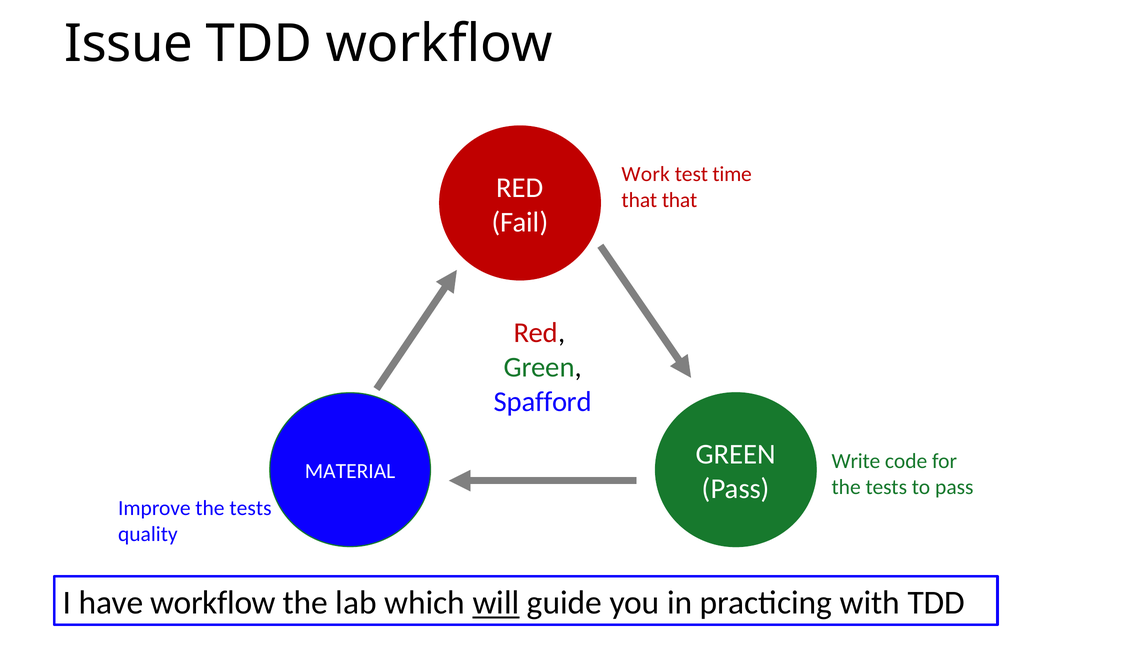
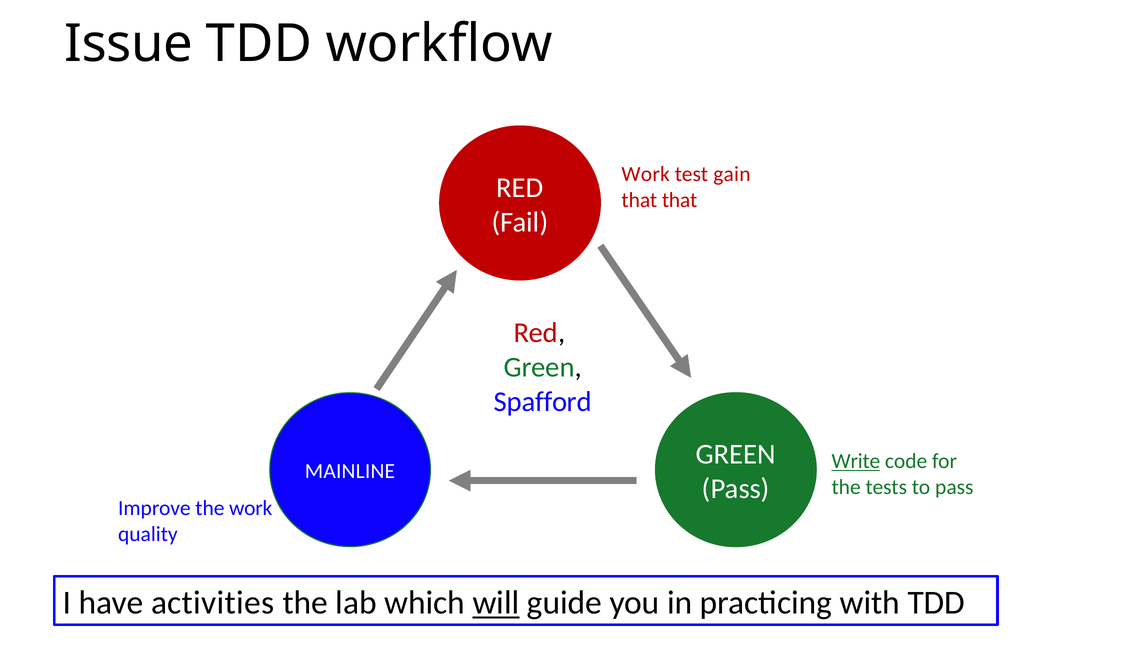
time: time -> gain (732, 174)
Write underline: none -> present (856, 461)
MATERIAL: MATERIAL -> MAINLINE (350, 471)
Improve the tests: tests -> work (251, 508)
have workflow: workflow -> activities (213, 603)
